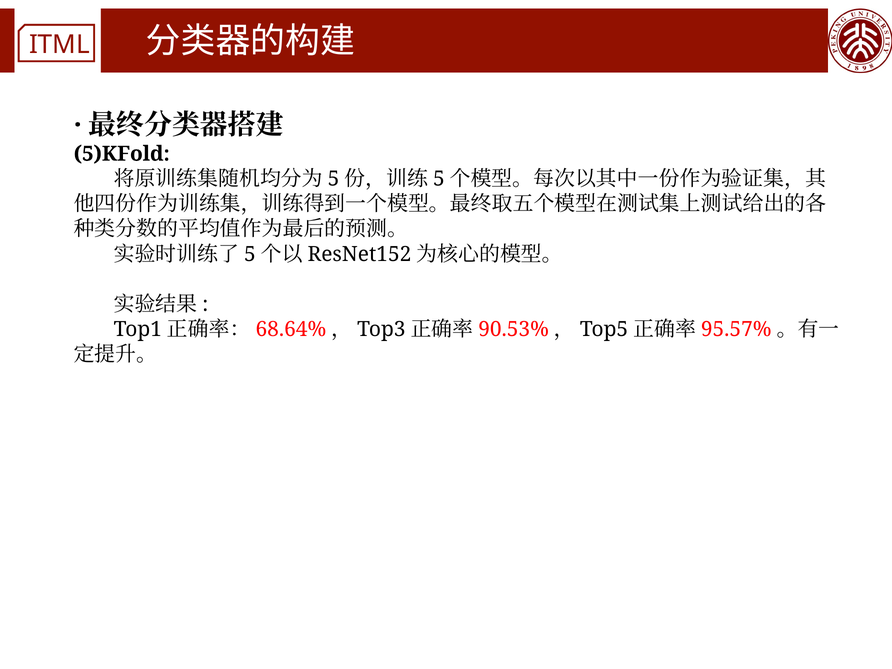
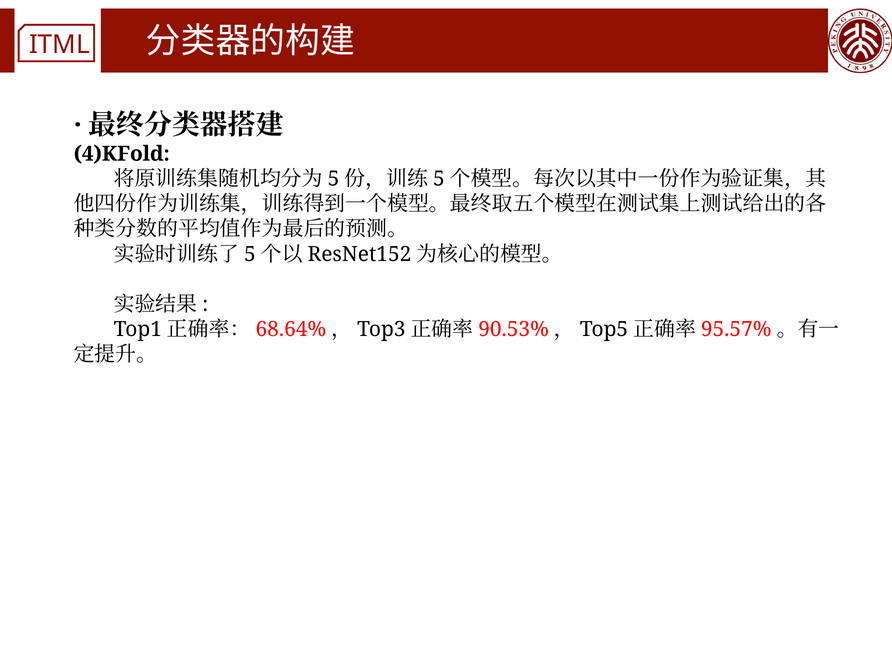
5)KFold: 5)KFold -> 4)KFold (122, 154)
